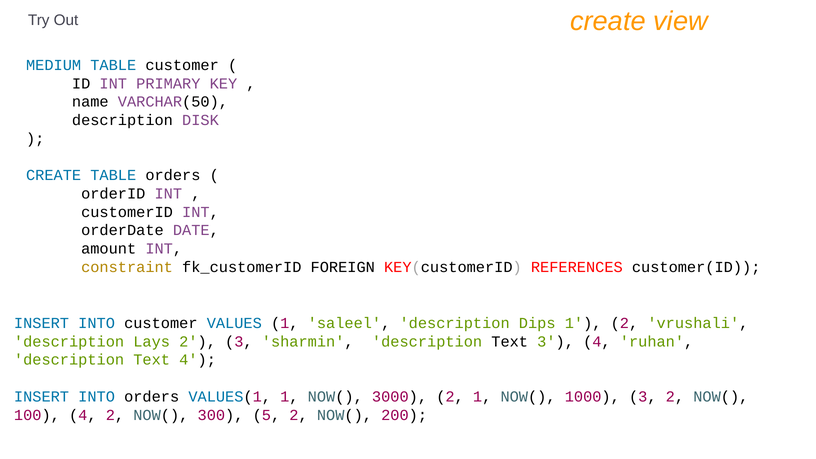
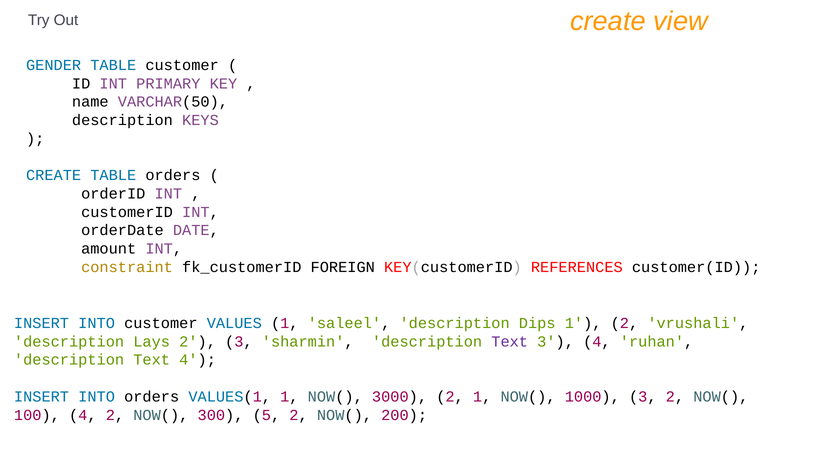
MEDIUM: MEDIUM -> GENDER (54, 65)
DISK: DISK -> KEYS (200, 120)
Text colour: black -> purple (510, 342)
